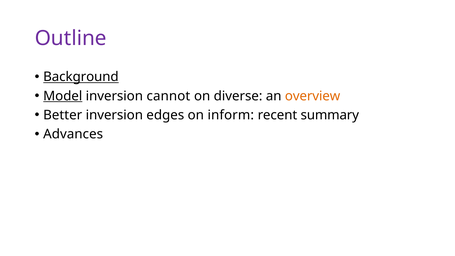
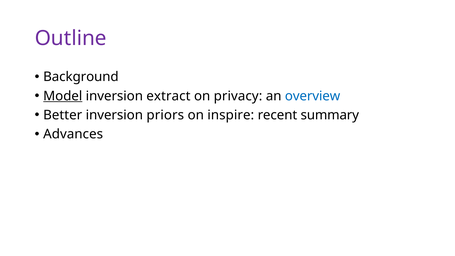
Background underline: present -> none (81, 77)
cannot: cannot -> extract (168, 96)
diverse: diverse -> privacy (238, 96)
overview colour: orange -> blue (313, 96)
edges: edges -> priors (165, 115)
inform: inform -> inspire (231, 115)
